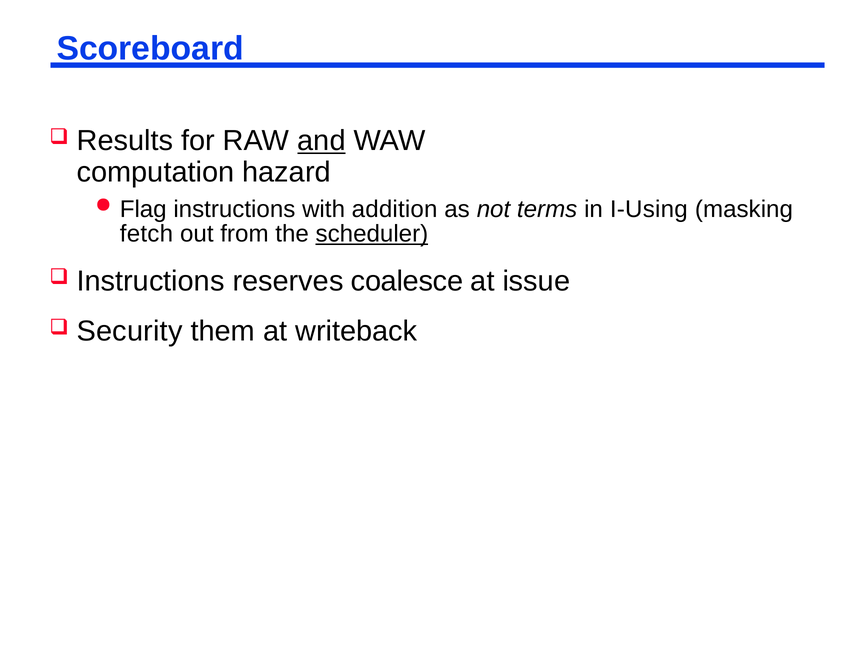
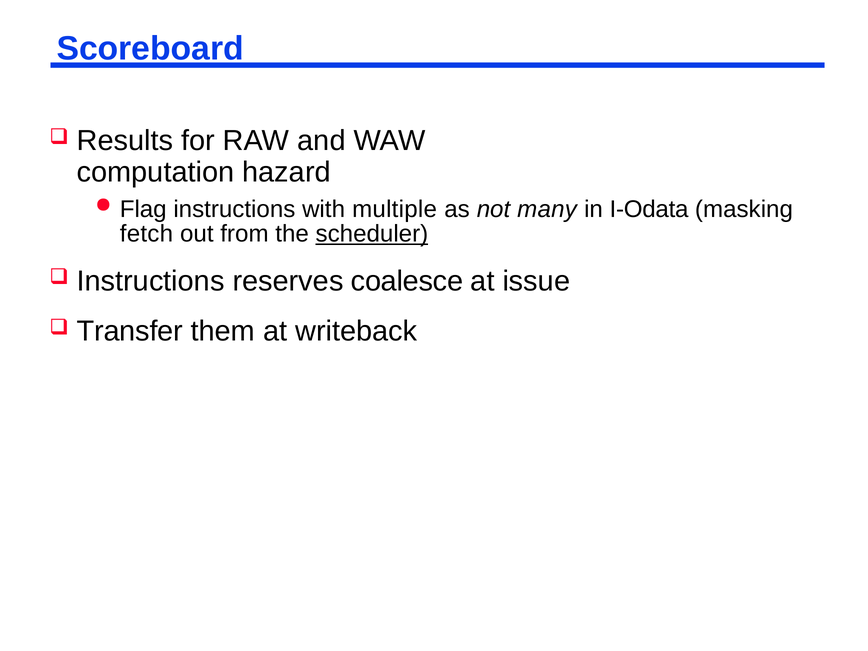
and underline: present -> none (322, 141)
addition: addition -> multiple (395, 209)
terms: terms -> many (547, 209)
I-Using: I-Using -> I-Odata (649, 209)
Security: Security -> Transfer (130, 331)
